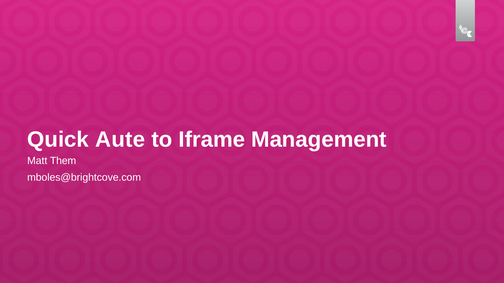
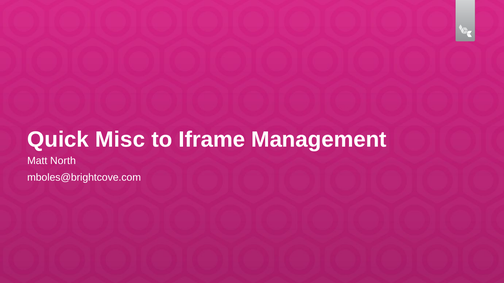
Aute: Aute -> Misc (120, 140)
Them: Them -> North (63, 161)
